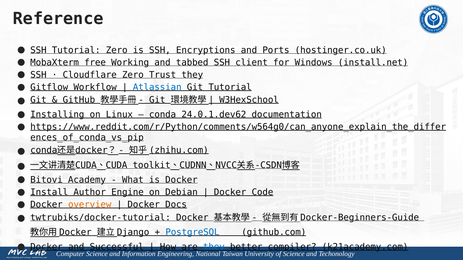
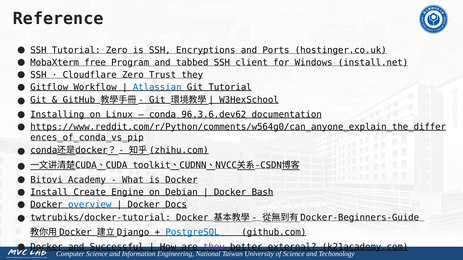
Working: Working -> Program (130, 63)
24.0.1.dev62: 24.0.1.dev62 -> 96.3.6.dev62 (214, 115)
Author: Author -> Create (90, 193)
Code: Code -> Bash (262, 193)
overview colour: orange -> blue (90, 205)
they colour: blue -> purple (214, 247)
compiler: compiler -> external (292, 247)
